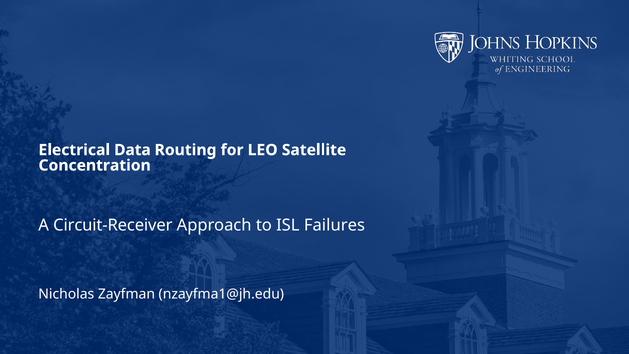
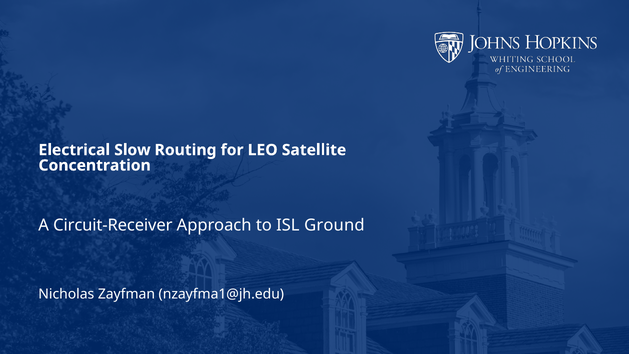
Data: Data -> Slow (132, 150)
Failures: Failures -> Ground (334, 225)
